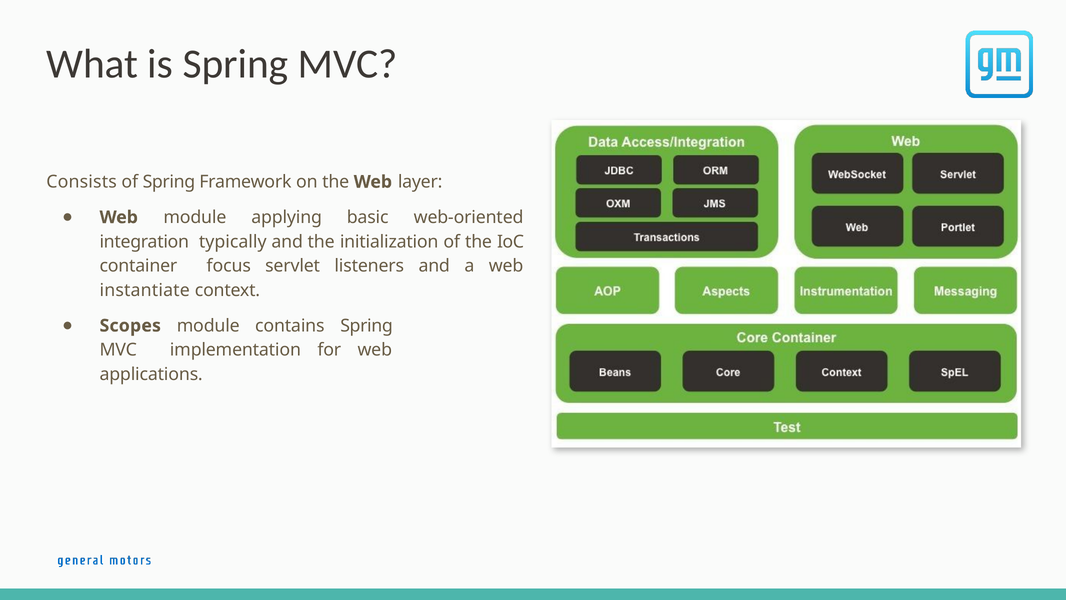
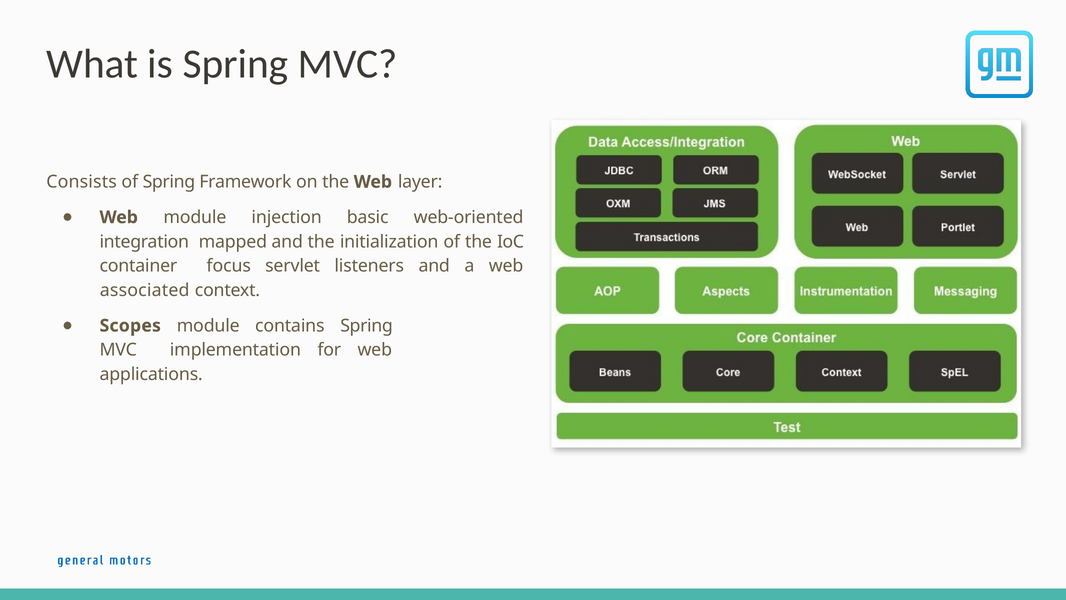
applying: applying -> injection (287, 217)
typically: typically -> mapped (233, 242)
instantiate: instantiate -> associated (145, 290)
